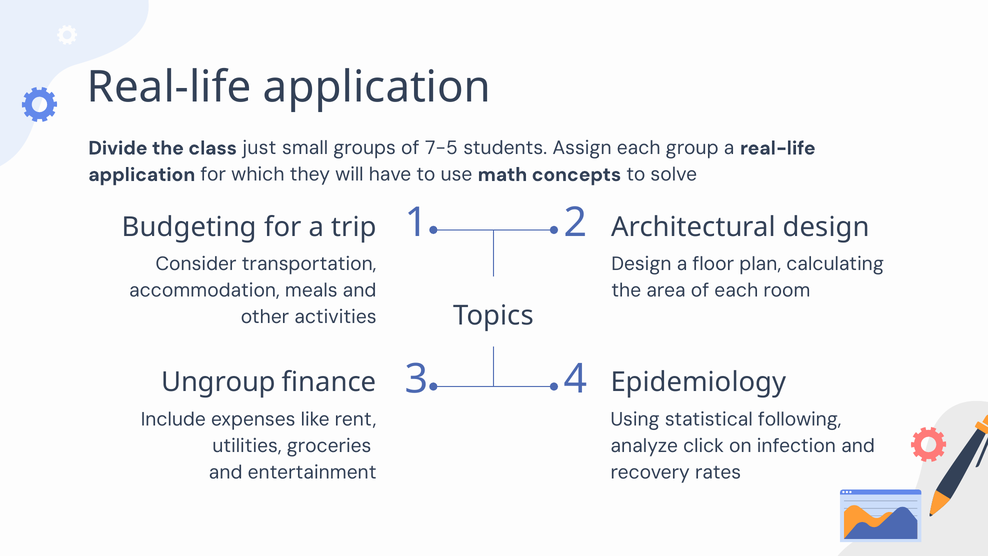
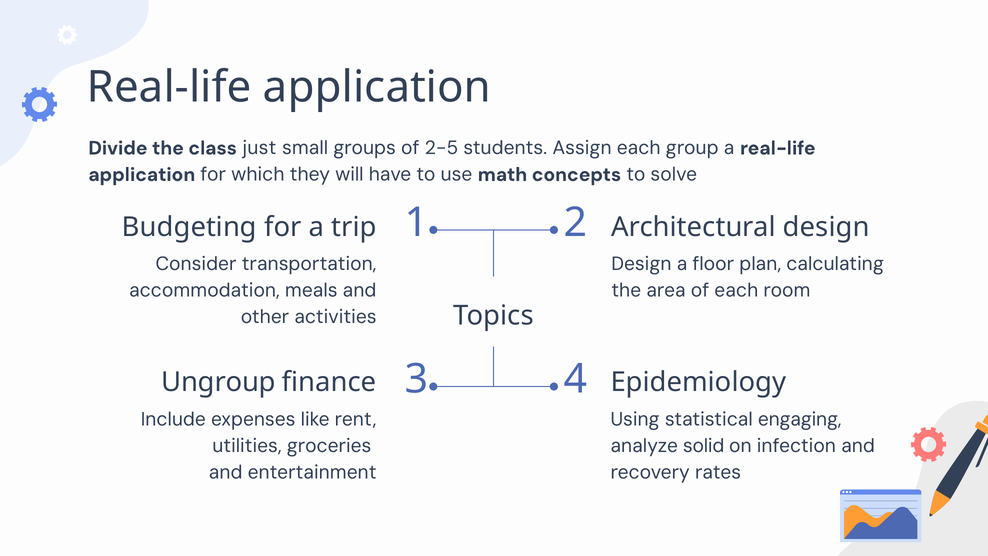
7-5: 7-5 -> 2-5 (441, 148)
following: following -> engaging (800, 419)
click: click -> solid (704, 445)
